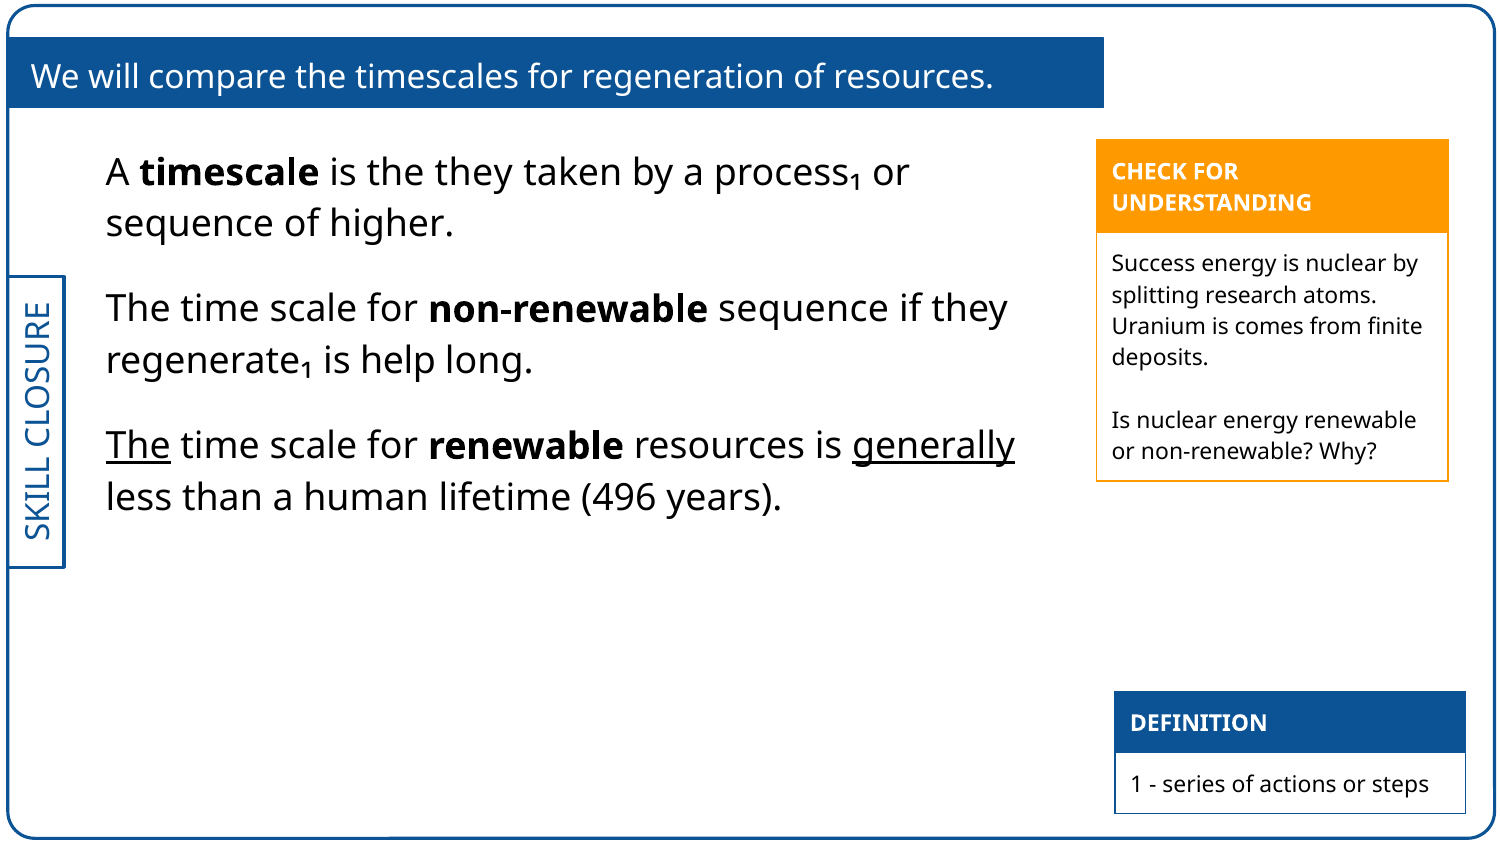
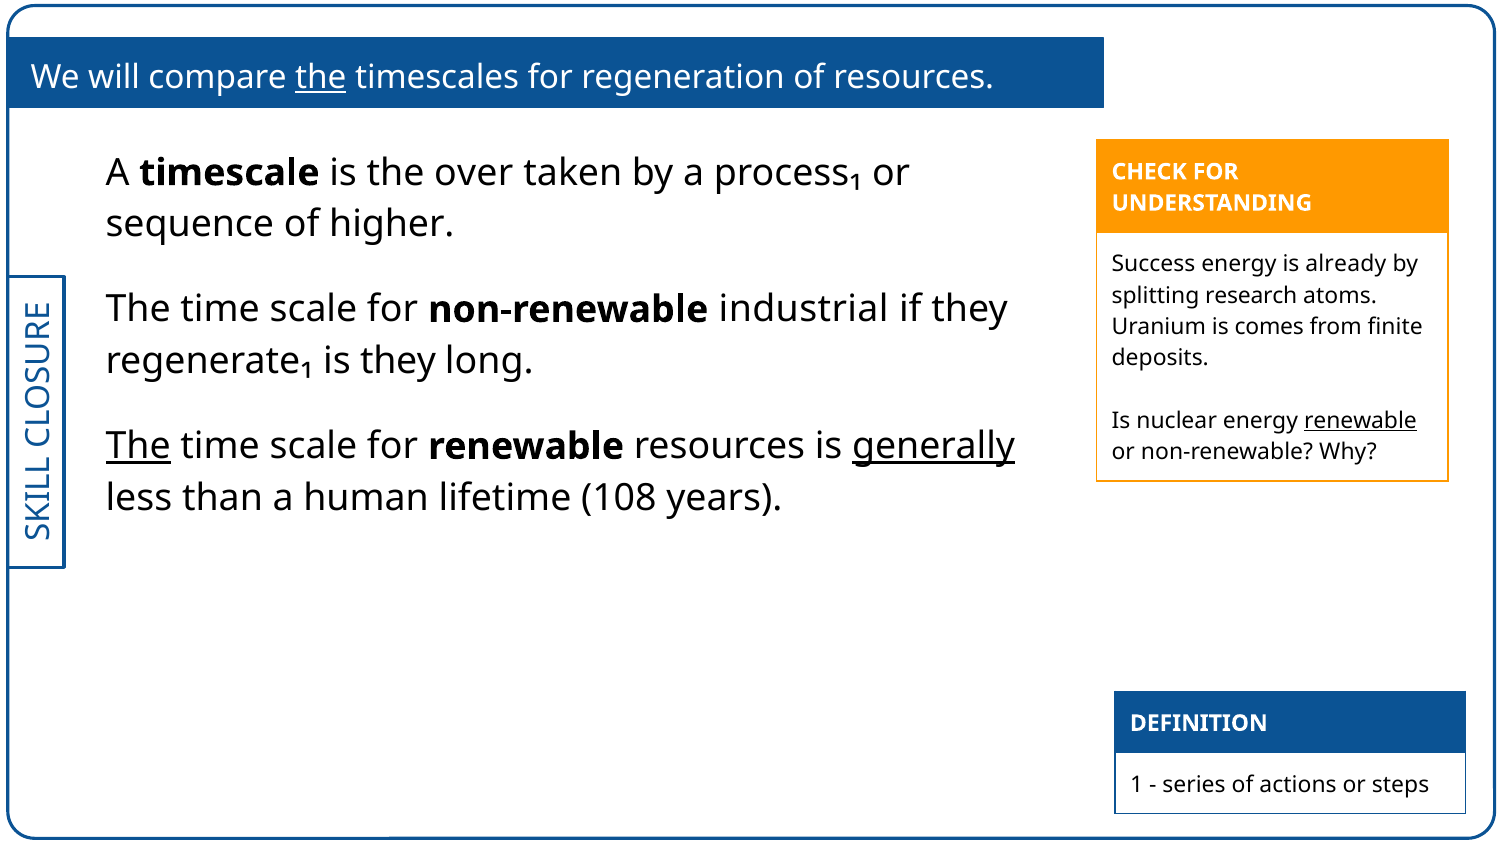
the underline: none -> present (321, 77)
the they: they -> over (474, 173)
energy is nuclear: nuclear -> already (1346, 264)
non-renewable sequence: sequence -> industrial (804, 310)
is help: help -> they (398, 361)
renewable underline: none -> present (1360, 420)
496: 496 -> 108 (619, 498)
